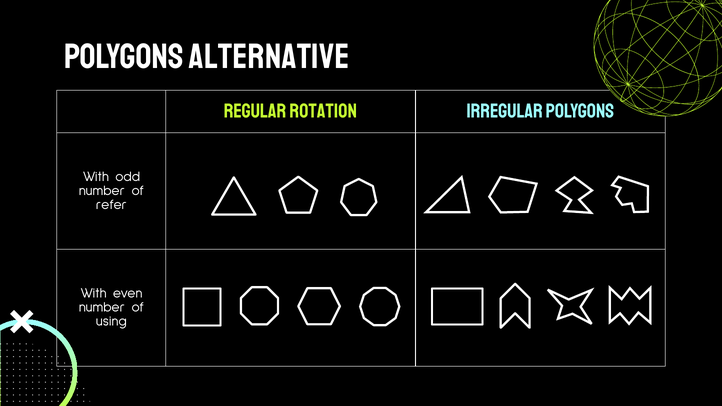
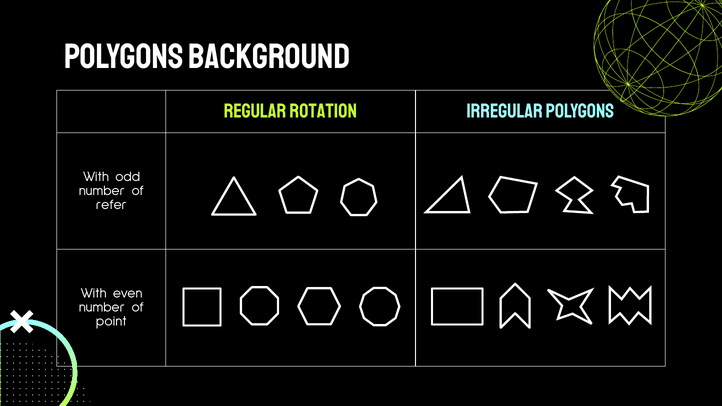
ALTERNATIVE: ALTERNATIVE -> BACKGROUND (269, 57)
using: using -> point (111, 321)
